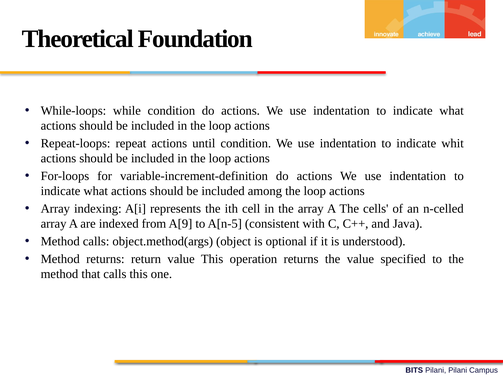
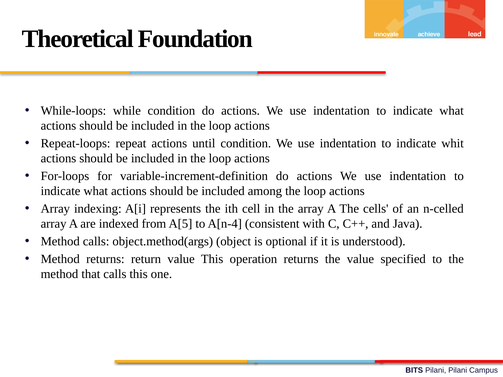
A[9: A[9 -> A[5 (180, 224)
A[n-5: A[n-5 -> A[n-4 (225, 224)
